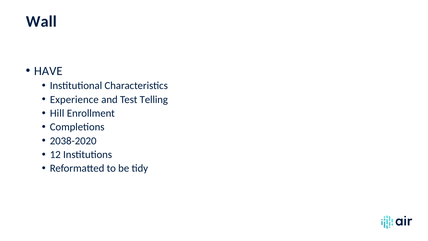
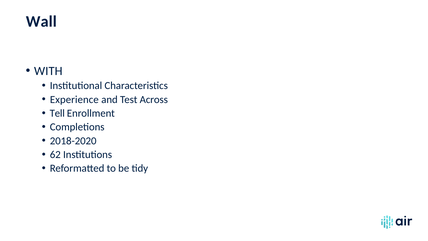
HAVE: HAVE -> WITH (48, 71)
Telling: Telling -> Across (154, 99)
Hill: Hill -> Tell (57, 113)
2038-2020: 2038-2020 -> 2018-2020 (73, 141)
12: 12 -> 62 (55, 154)
